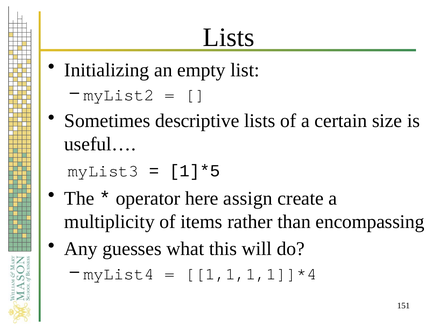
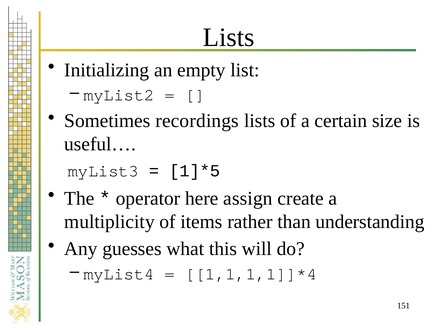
descriptive: descriptive -> recordings (197, 121)
encompassing: encompassing -> understanding (370, 222)
